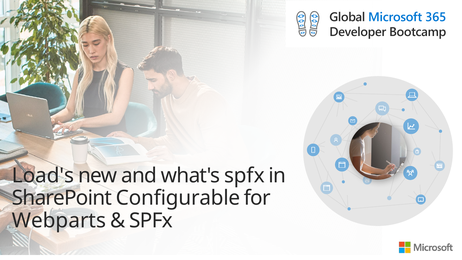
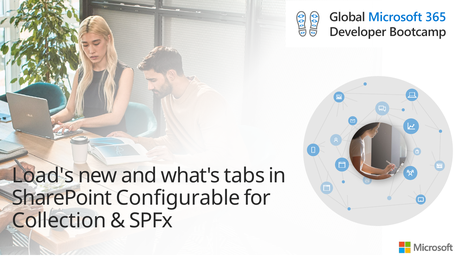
what's spfx: spfx -> tabs (244, 176)
Webparts: Webparts -> Collection (59, 220)
